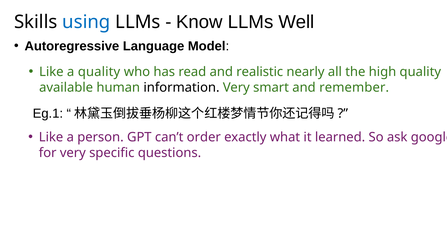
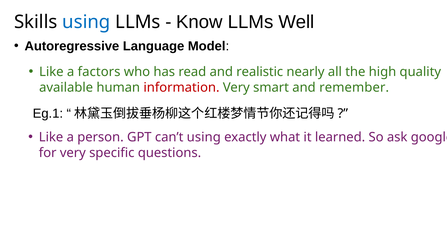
a quality: quality -> factors (99, 72)
information colour: black -> red (181, 87)
can’t order: order -> using (204, 137)
